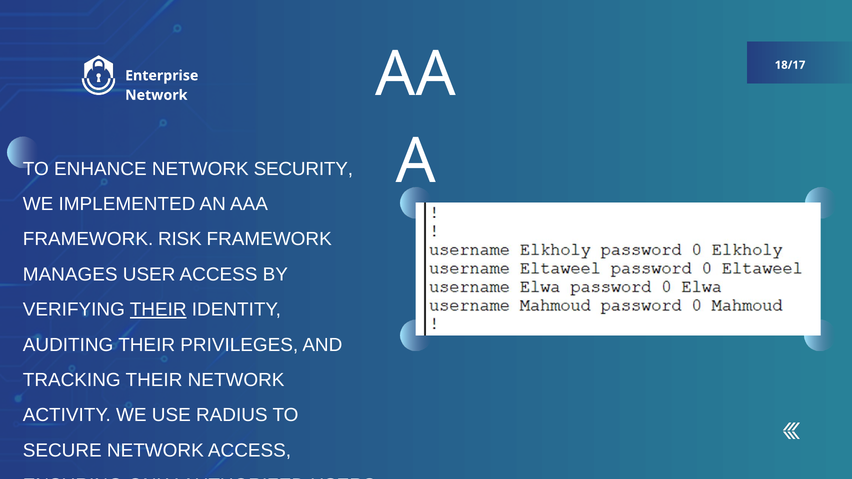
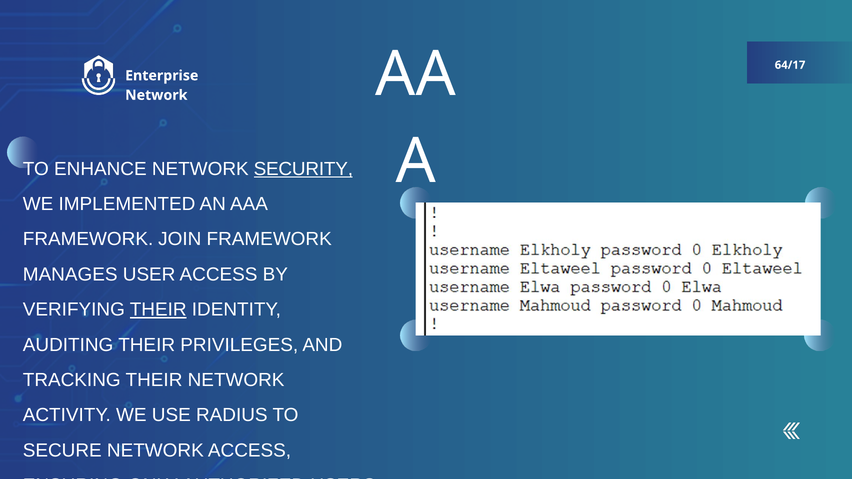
18/17: 18/17 -> 64/17 (790, 65)
SECURITY underline: none -> present (303, 169)
RISK: RISK -> JOIN (180, 239)
